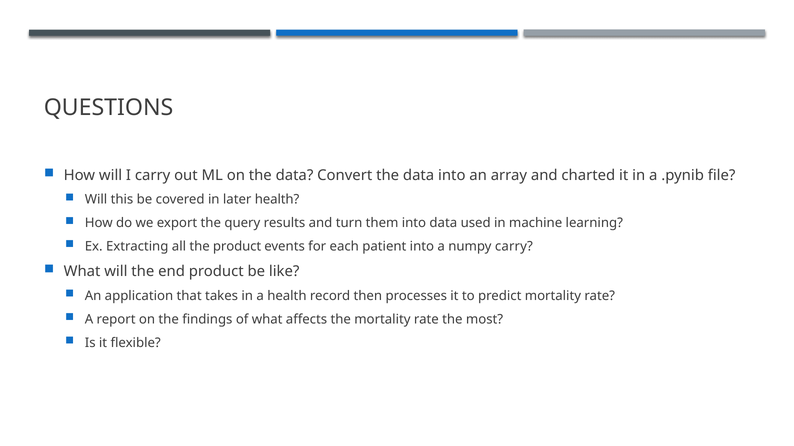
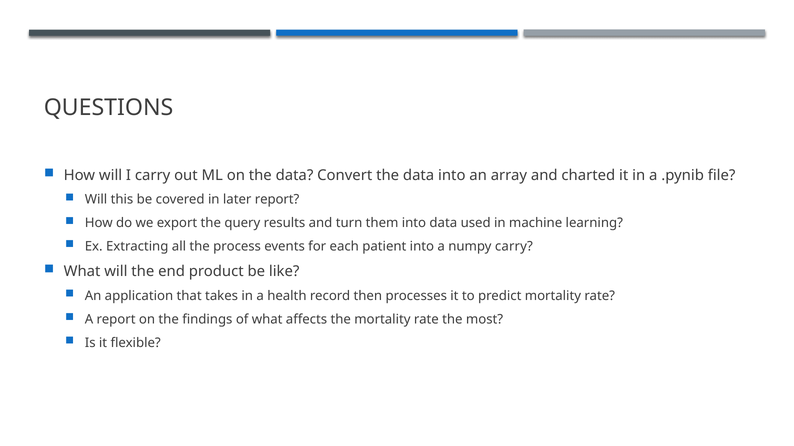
later health: health -> report (277, 200)
the product: product -> process (237, 247)
